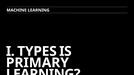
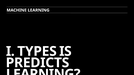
PRIMARY: PRIMARY -> PREDICTS (37, 63)
